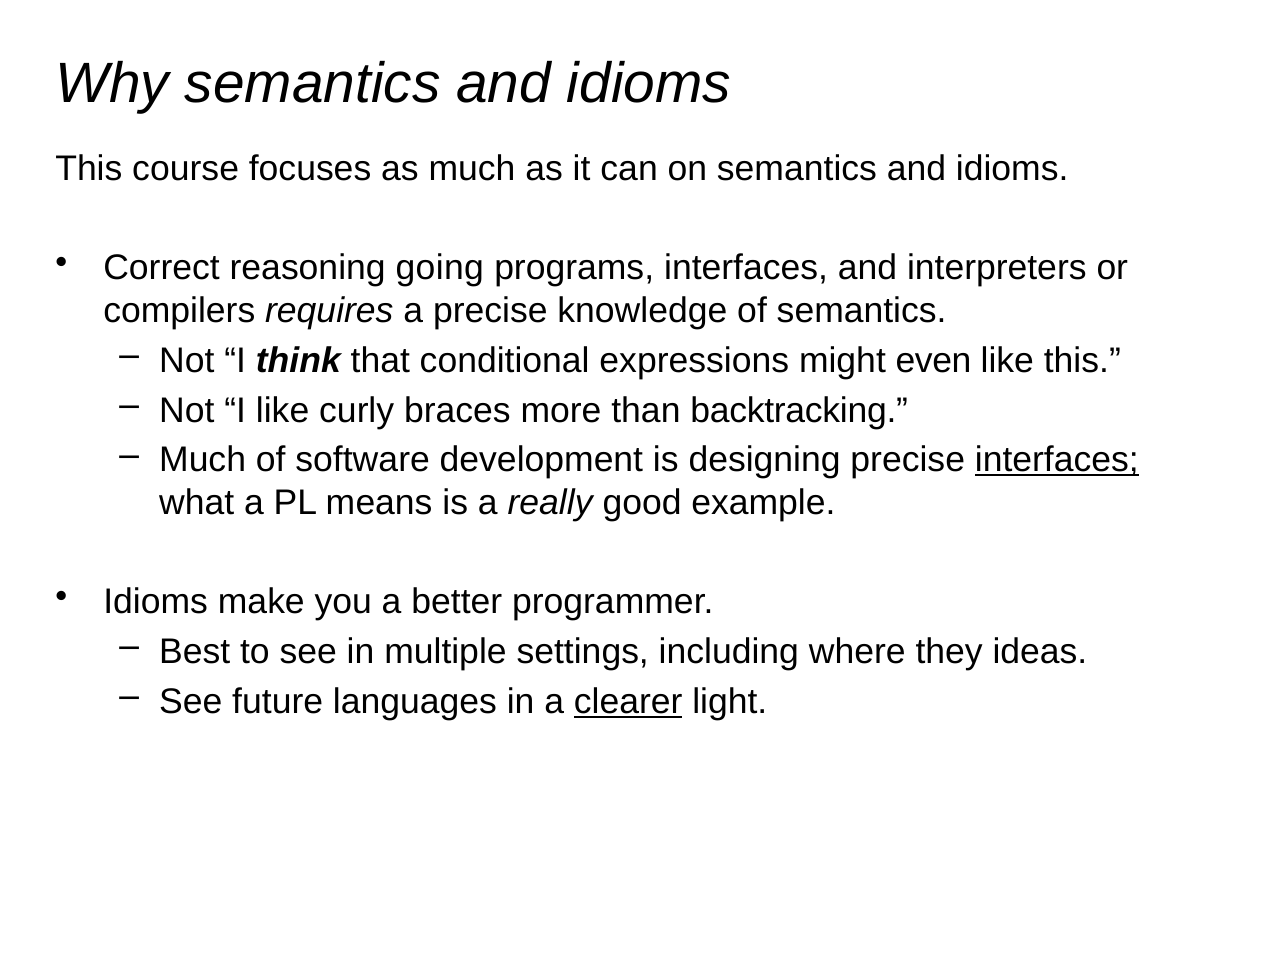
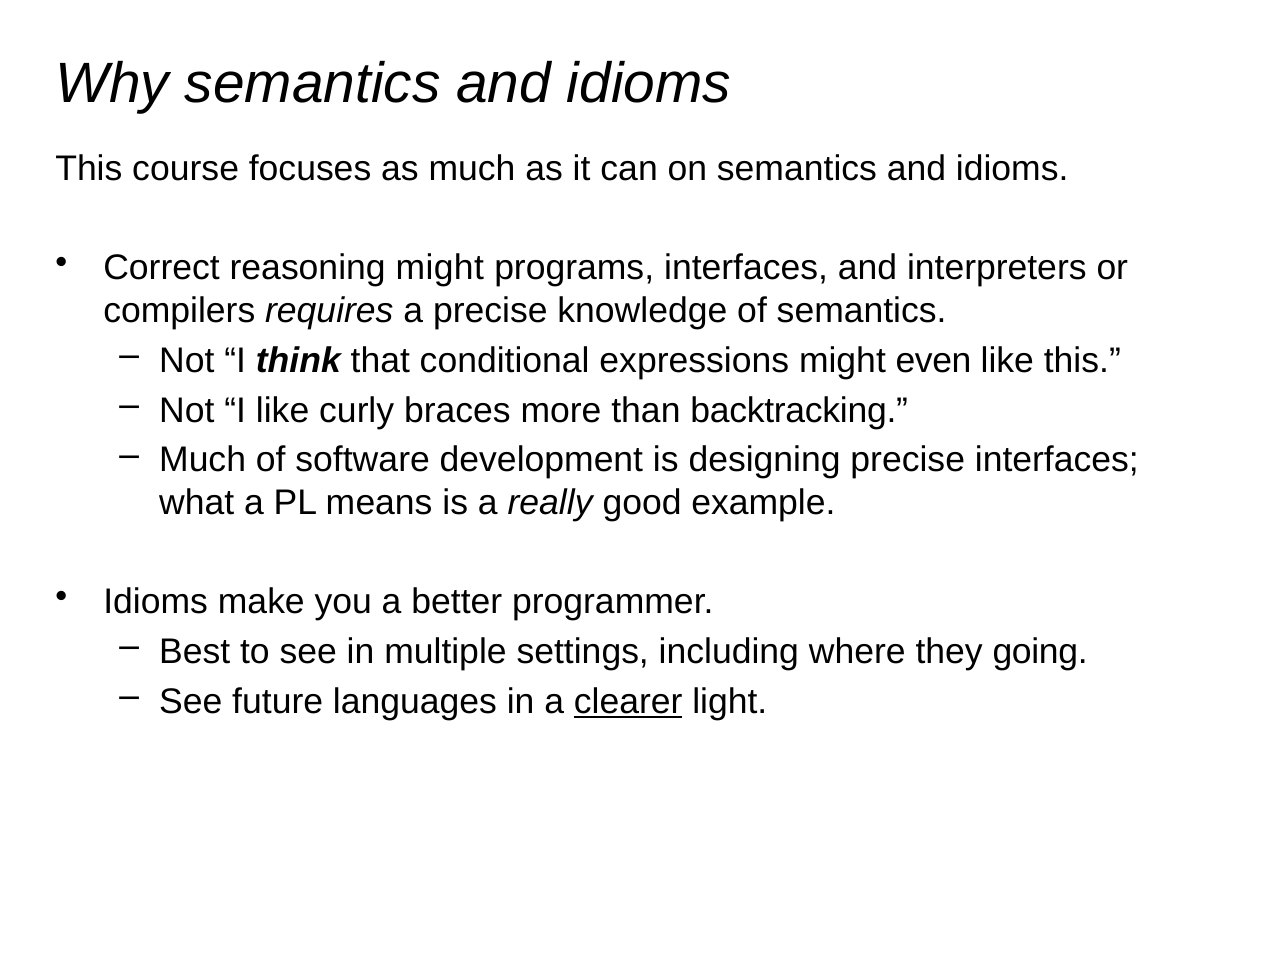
reasoning going: going -> might (440, 268)
interfaces underline: present -> none (1057, 460)
ideas: ideas -> going (1040, 652)
